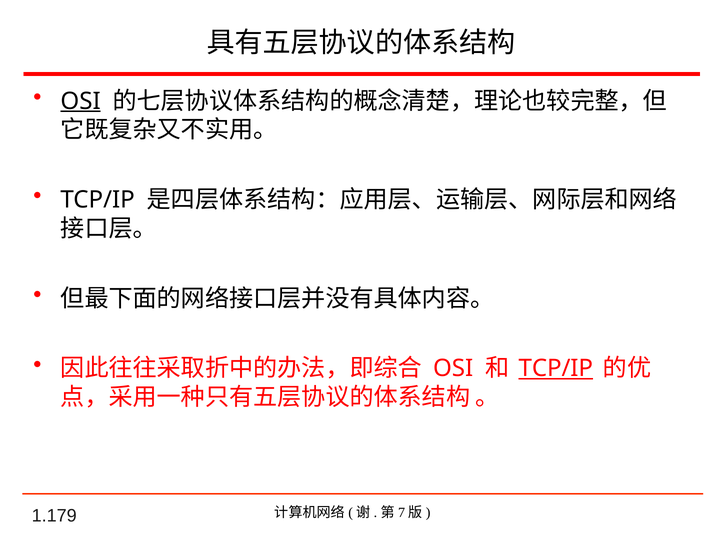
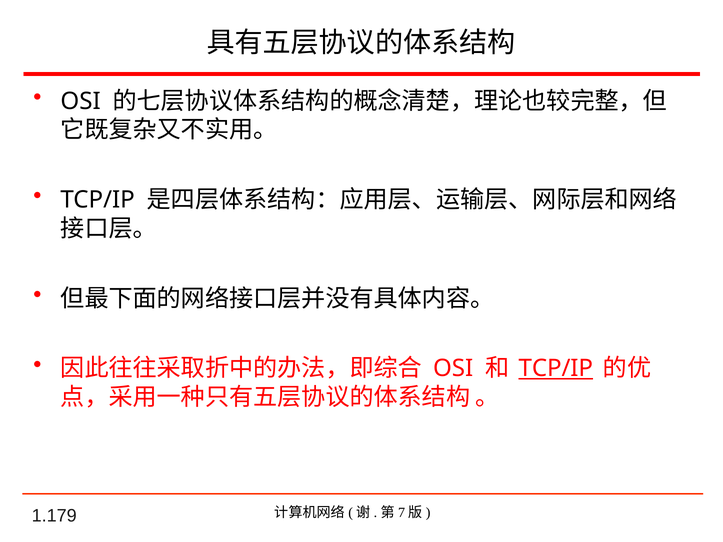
OSI underline: present -> none (81, 101)
